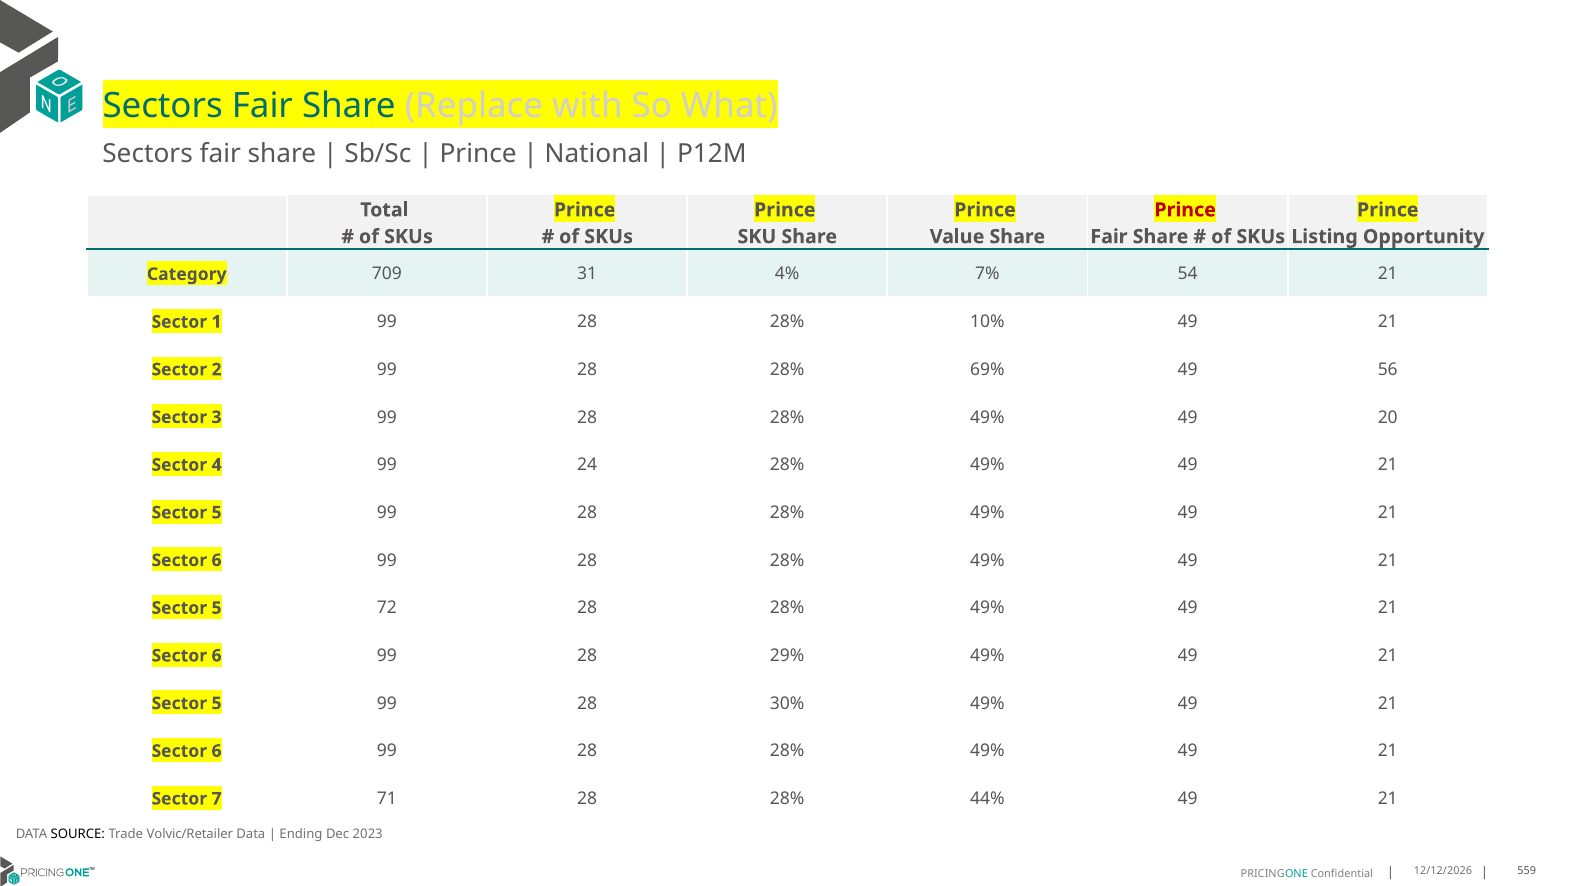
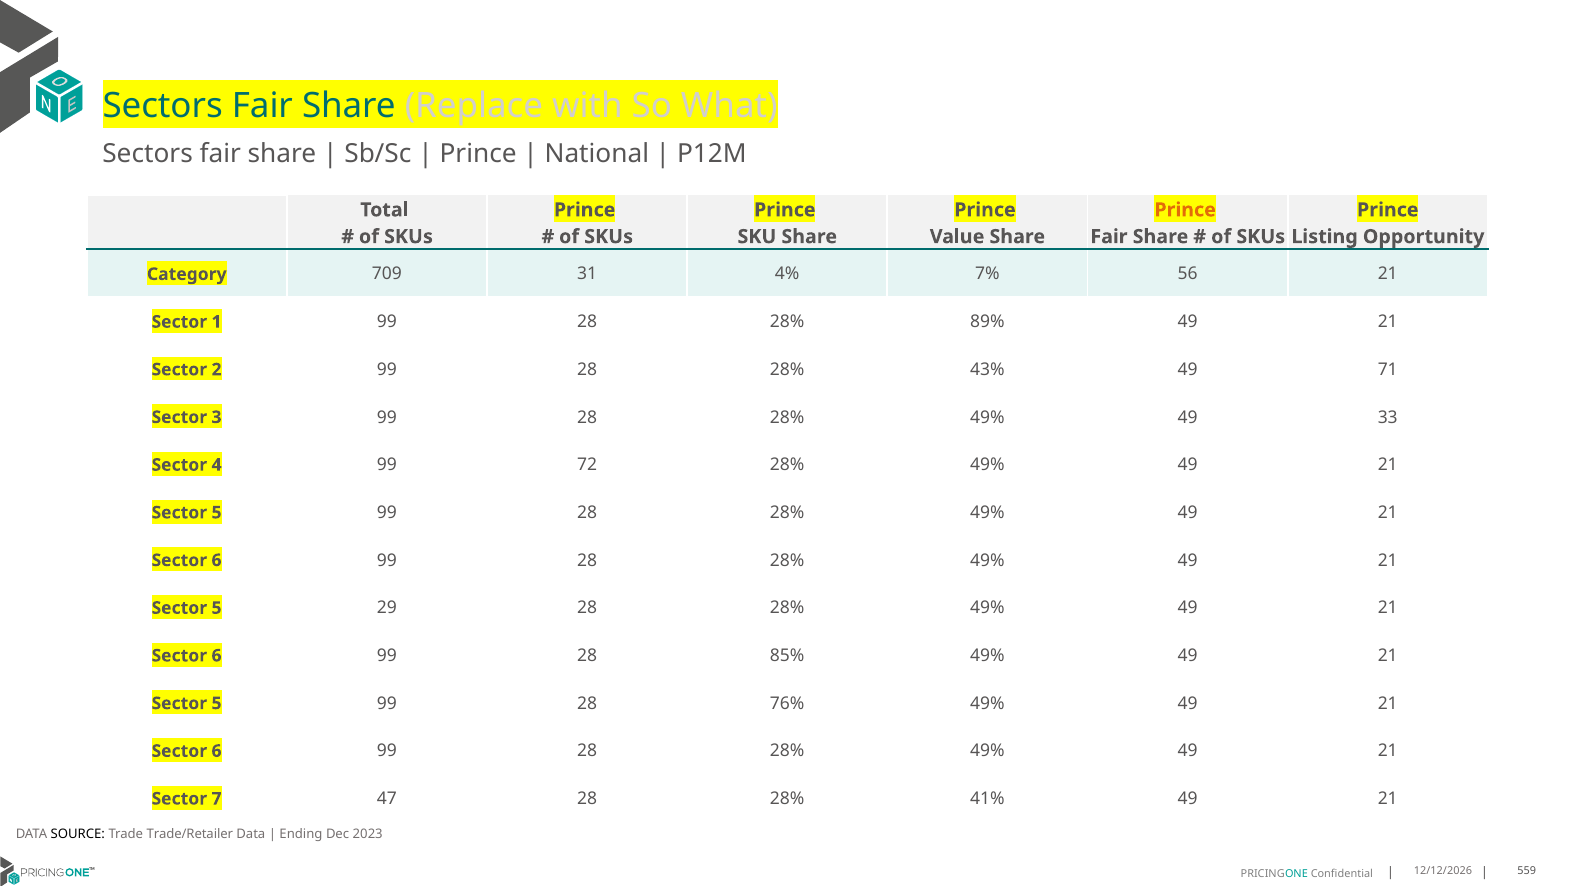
Prince colour: red -> orange (1185, 210)
54: 54 -> 56 (1188, 274)
10%: 10% -> 89% (987, 322)
69%: 69% -> 43% (987, 370)
56: 56 -> 71 (1388, 370)
20: 20 -> 33 (1388, 417)
24: 24 -> 72 (587, 465)
72: 72 -> 29 (387, 608)
29%: 29% -> 85% (787, 656)
30%: 30% -> 76% (787, 703)
71: 71 -> 47 (387, 799)
44%: 44% -> 41% (987, 799)
Volvic/Retailer: Volvic/Retailer -> Trade/Retailer (190, 834)
